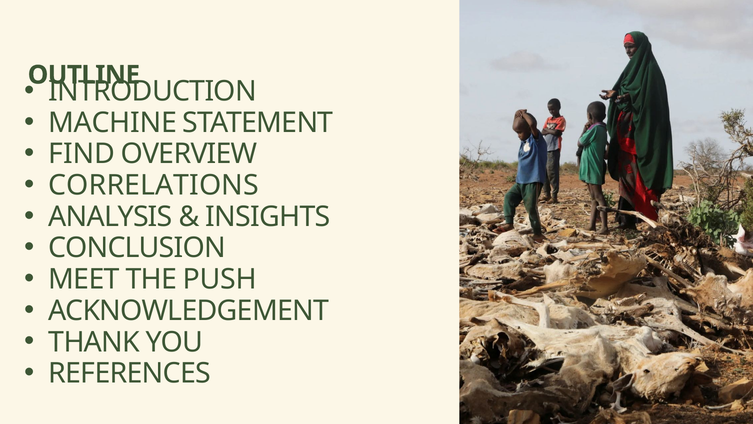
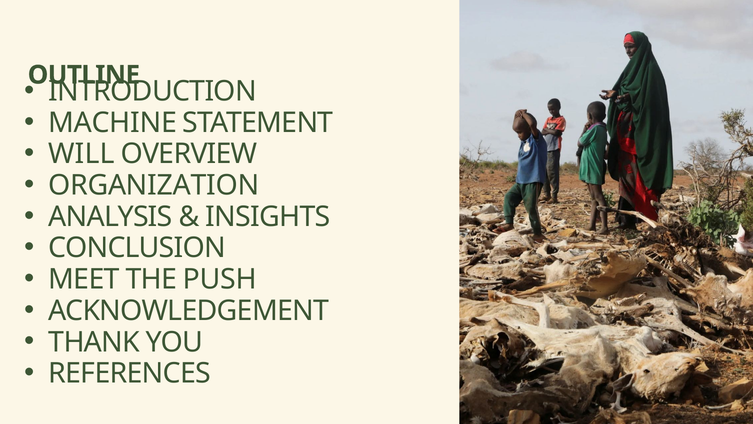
FIND: FIND -> WILL (82, 154)
CORRELATIONS: CORRELATIONS -> ORGANIZATION (154, 185)
